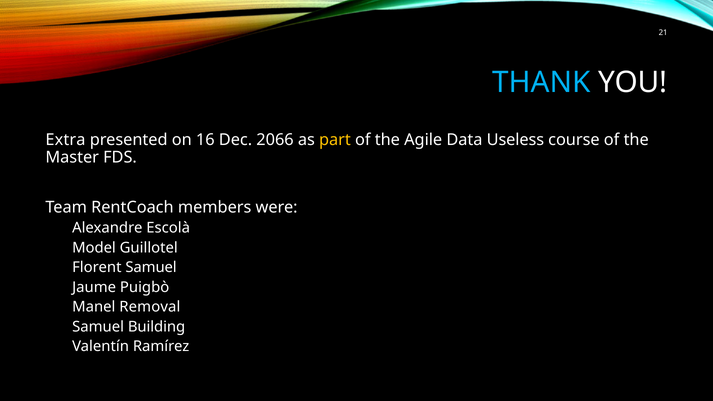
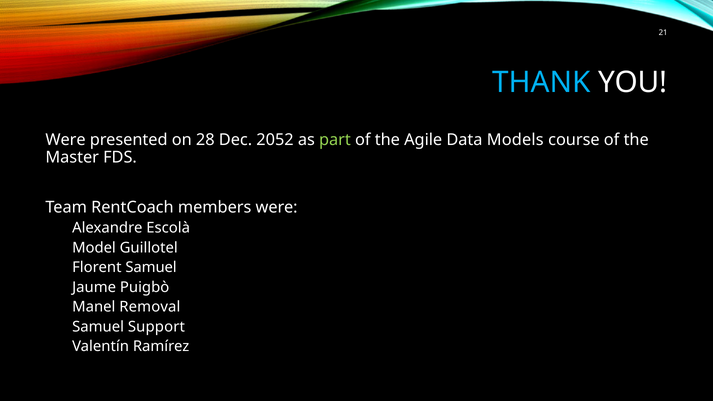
Extra: Extra -> Were (66, 140)
16: 16 -> 28 (205, 140)
2066: 2066 -> 2052 (275, 140)
part colour: yellow -> light green (335, 140)
Useless: Useless -> Models (515, 140)
Building: Building -> Support (156, 327)
